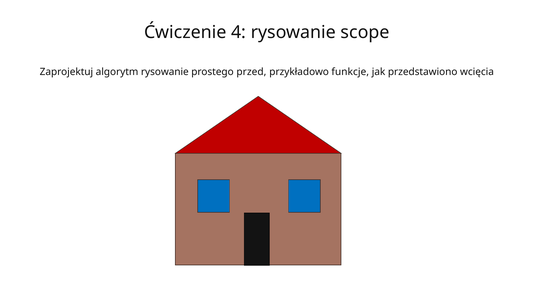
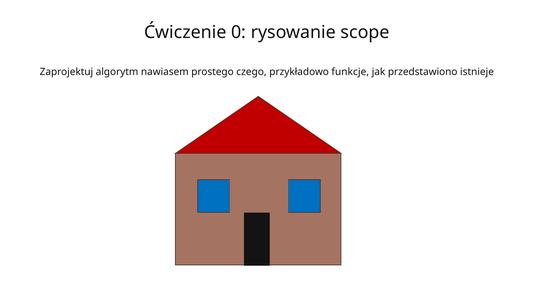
4: 4 -> 0 (239, 32)
algorytm rysowanie: rysowanie -> nawiasem (165, 72)
przed: przed -> czego (251, 72)
wcięcia: wcięcia -> istnieje (477, 72)
